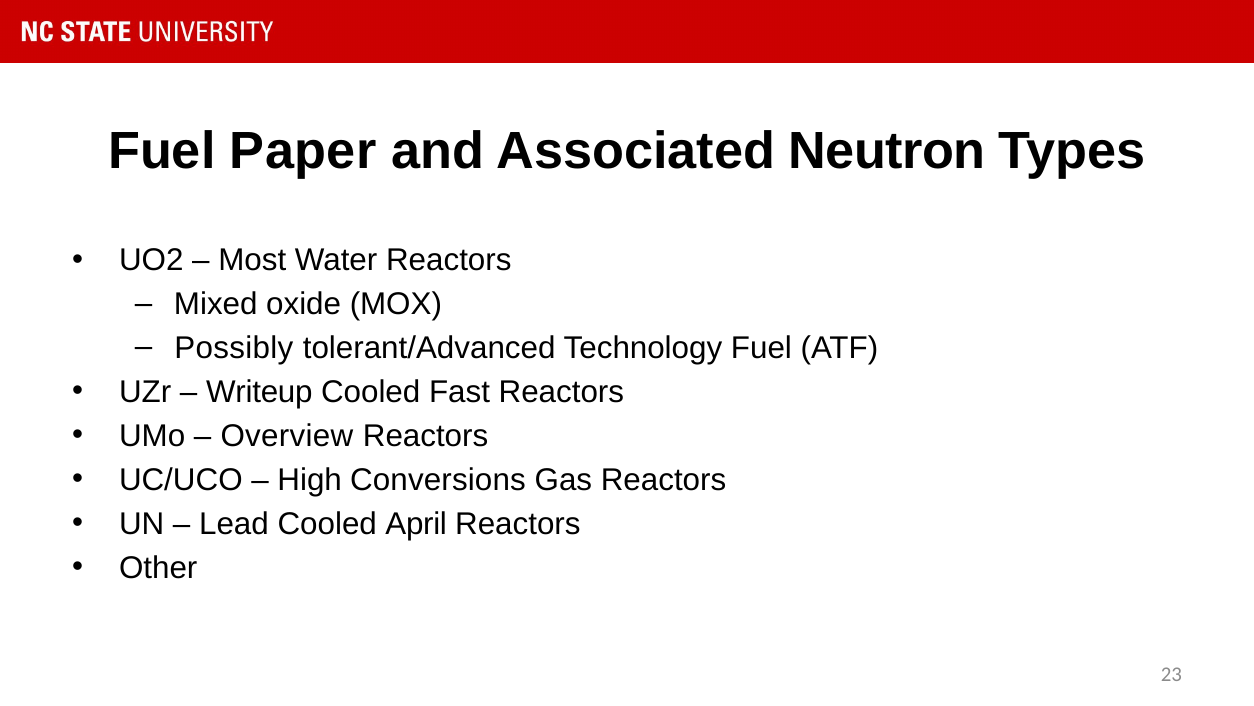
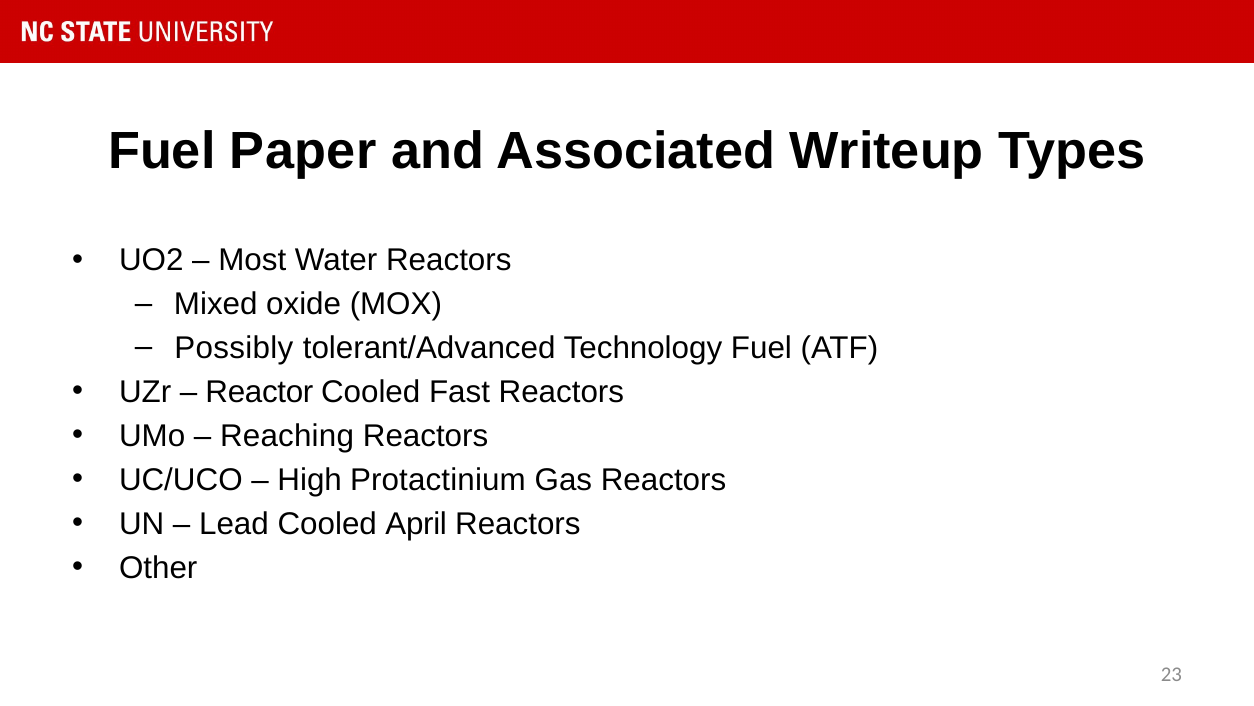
Neutron: Neutron -> Writeup (887, 151)
Writeup: Writeup -> Reactor (259, 392)
Overview: Overview -> Reaching (287, 436)
Conversions: Conversions -> Protactinium (438, 480)
